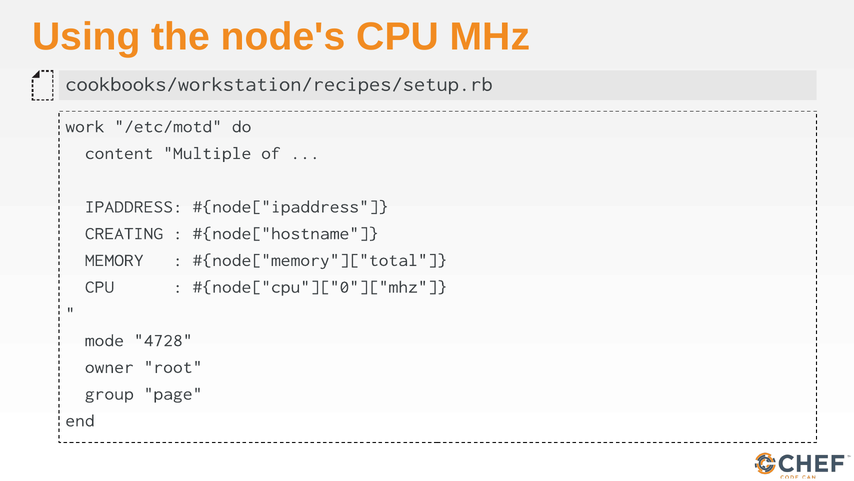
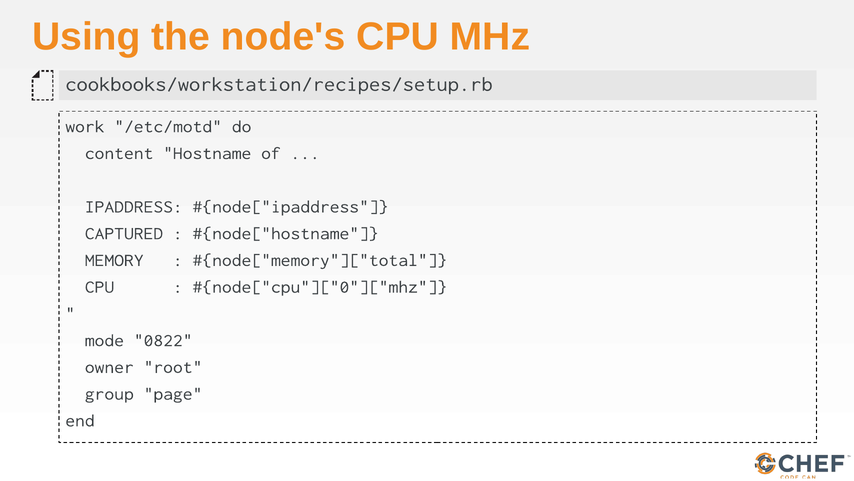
Multiple: Multiple -> Hostname (207, 153)
CREATING: CREATING -> CAPTURED (124, 233)
4728: 4728 -> 0822 (163, 340)
